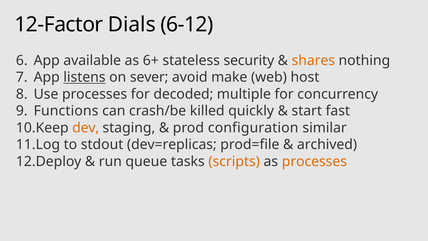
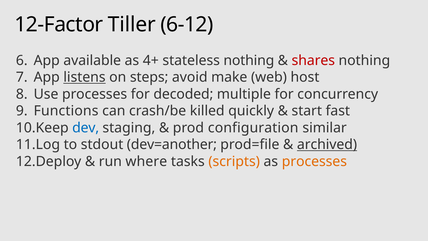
Dials: Dials -> Tiller (132, 25)
6+: 6+ -> 4+ (151, 60)
stateless security: security -> nothing (249, 60)
shares colour: orange -> red (313, 60)
sever: sever -> steps (149, 77)
dev colour: orange -> blue (86, 128)
dev=replicas: dev=replicas -> dev=another (172, 144)
archived underline: none -> present (327, 144)
queue: queue -> where (146, 161)
